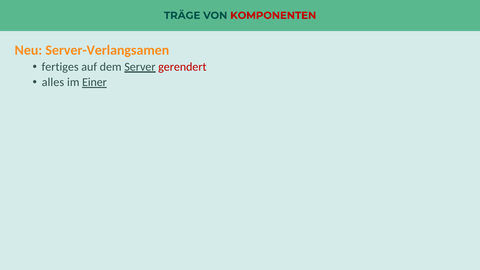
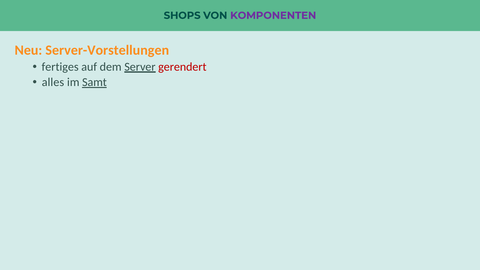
TRÄGE: TRÄGE -> SHOPS (182, 15)
KOMPONENTEN colour: red -> purple (273, 15)
Server-Verlangsamen: Server-Verlangsamen -> Server-Vorstellungen (107, 50)
Einer: Einer -> Samt (94, 82)
